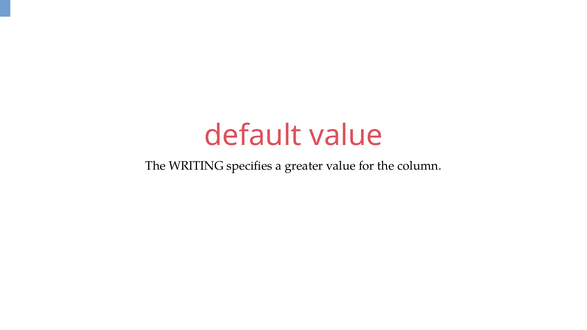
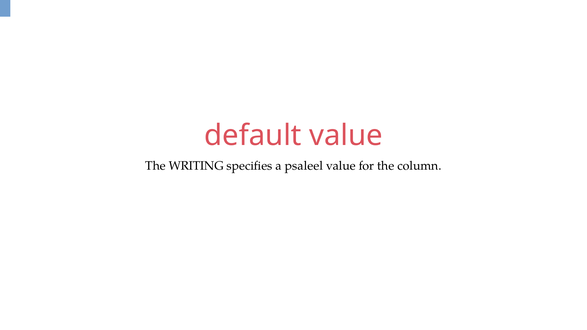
greater: greater -> psaleel (304, 166)
